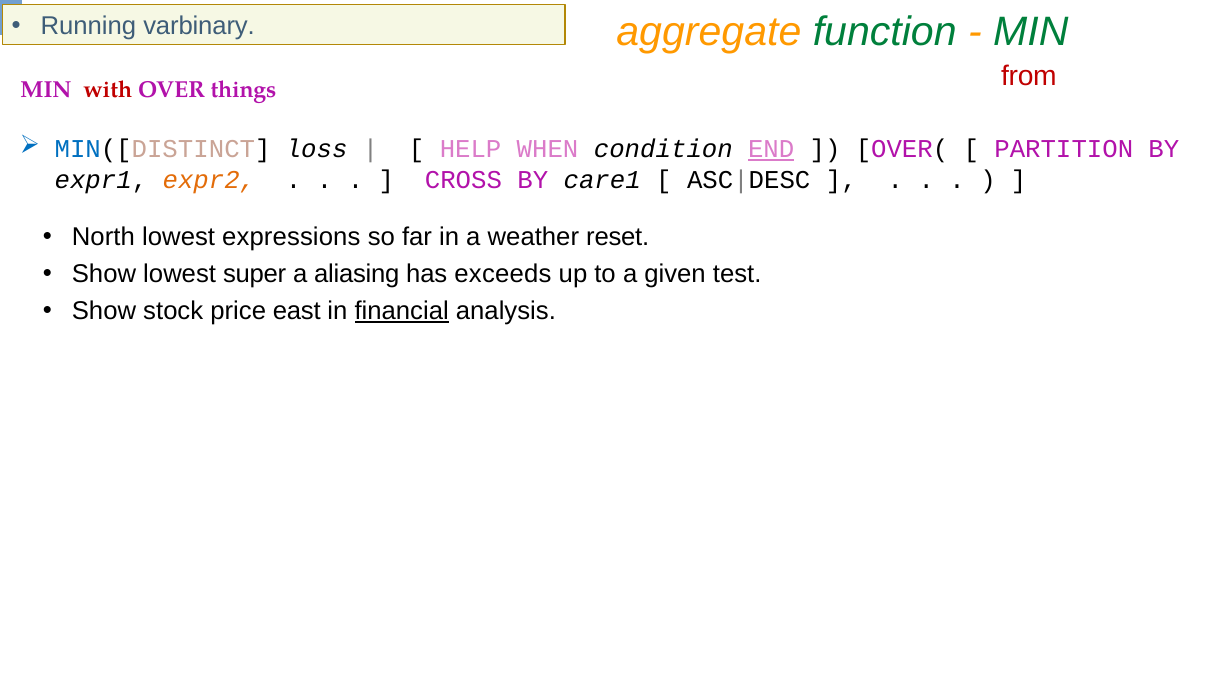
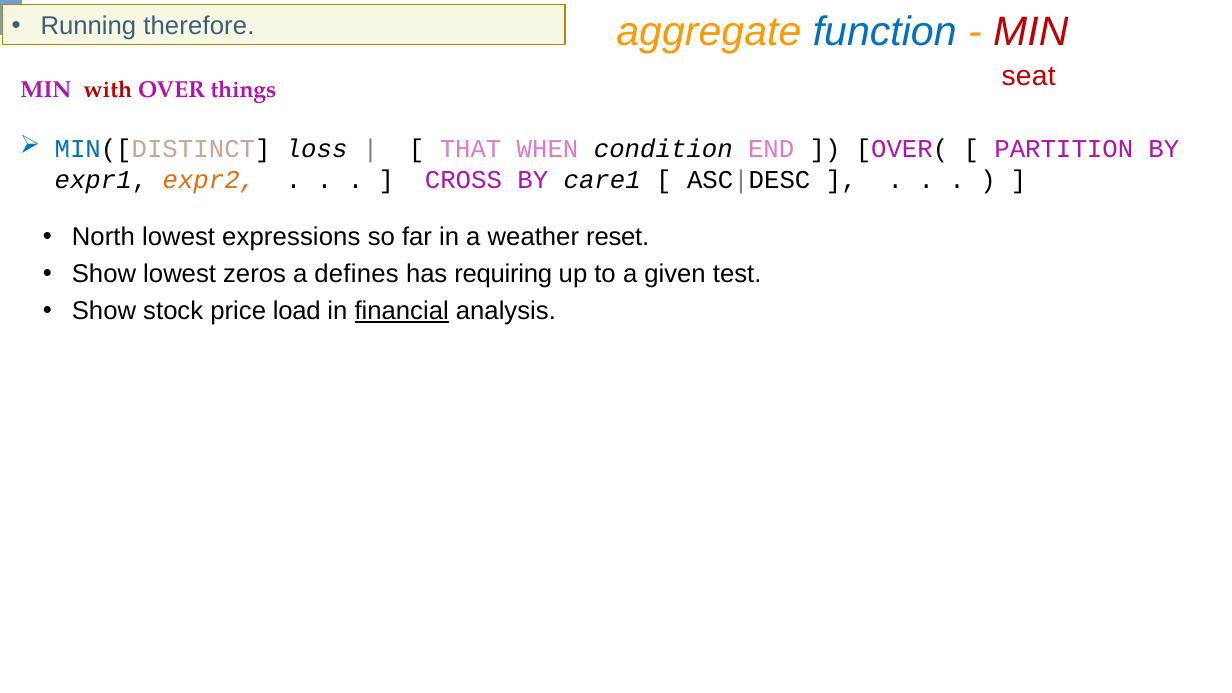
varbinary: varbinary -> therefore (199, 26)
function colour: green -> blue (885, 32)
MIN colour: green -> red (1031, 32)
from: from -> seat (1029, 76)
HELP: HELP -> THAT (471, 149)
END underline: present -> none (771, 149)
super: super -> zeros (255, 274)
aliasing: aliasing -> defines (357, 274)
exceeds: exceeds -> requiring (503, 274)
east: east -> load (297, 311)
